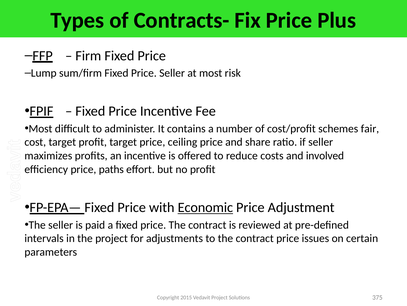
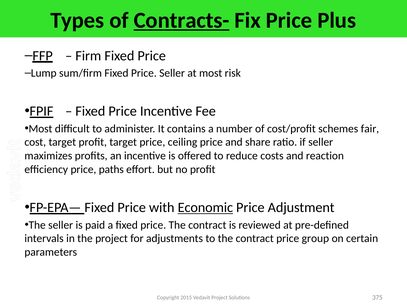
Contracts- underline: none -> present (182, 20)
involved: involved -> reaction (325, 155)
issues: issues -> group (315, 238)
